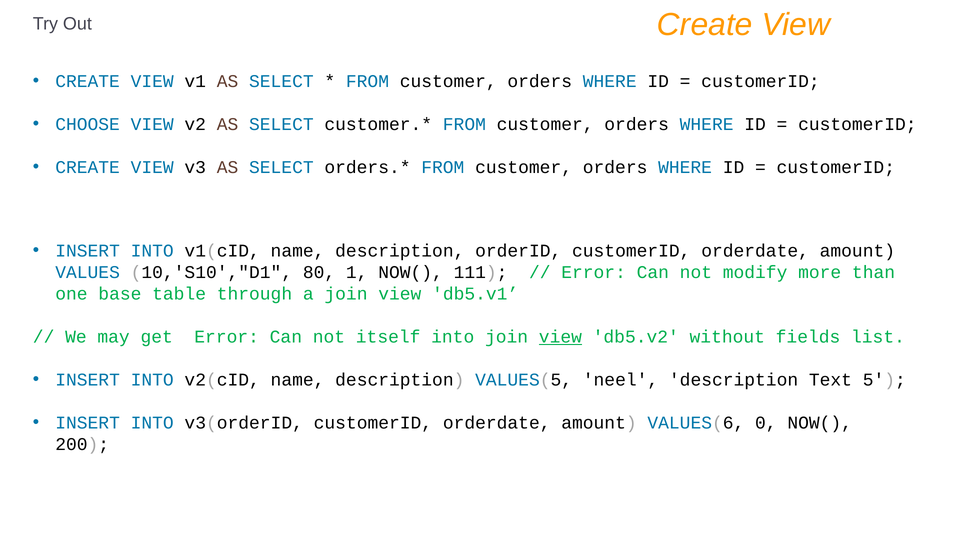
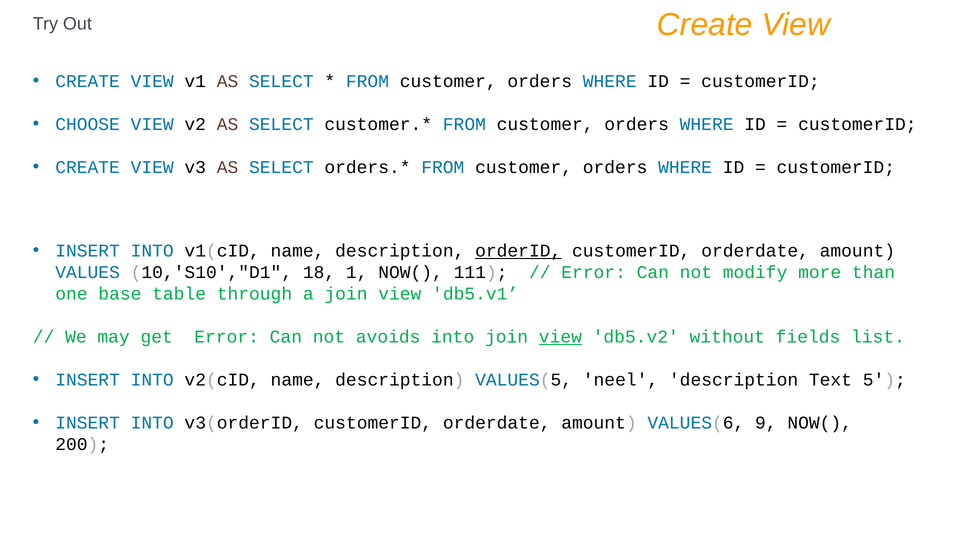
orderID underline: none -> present (518, 251)
80: 80 -> 18 (319, 272)
itself: itself -> avoids (388, 337)
0: 0 -> 9 (766, 423)
